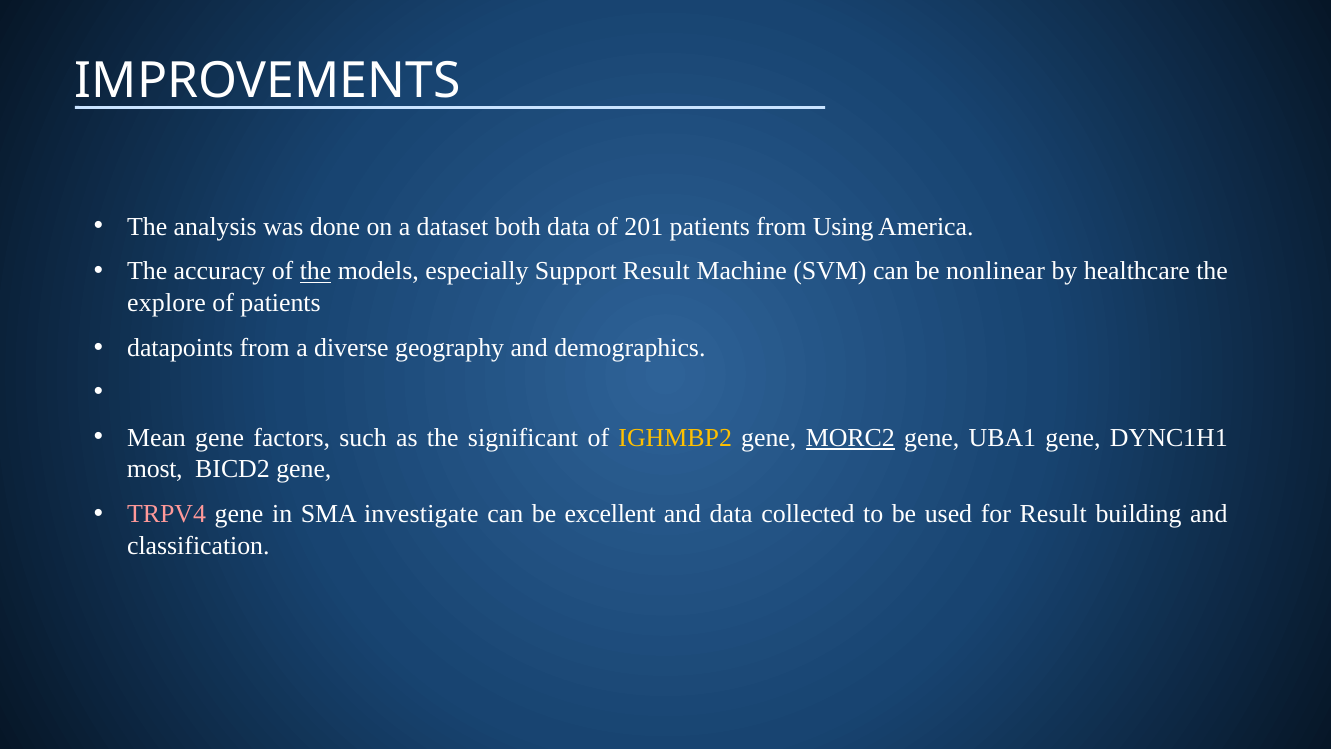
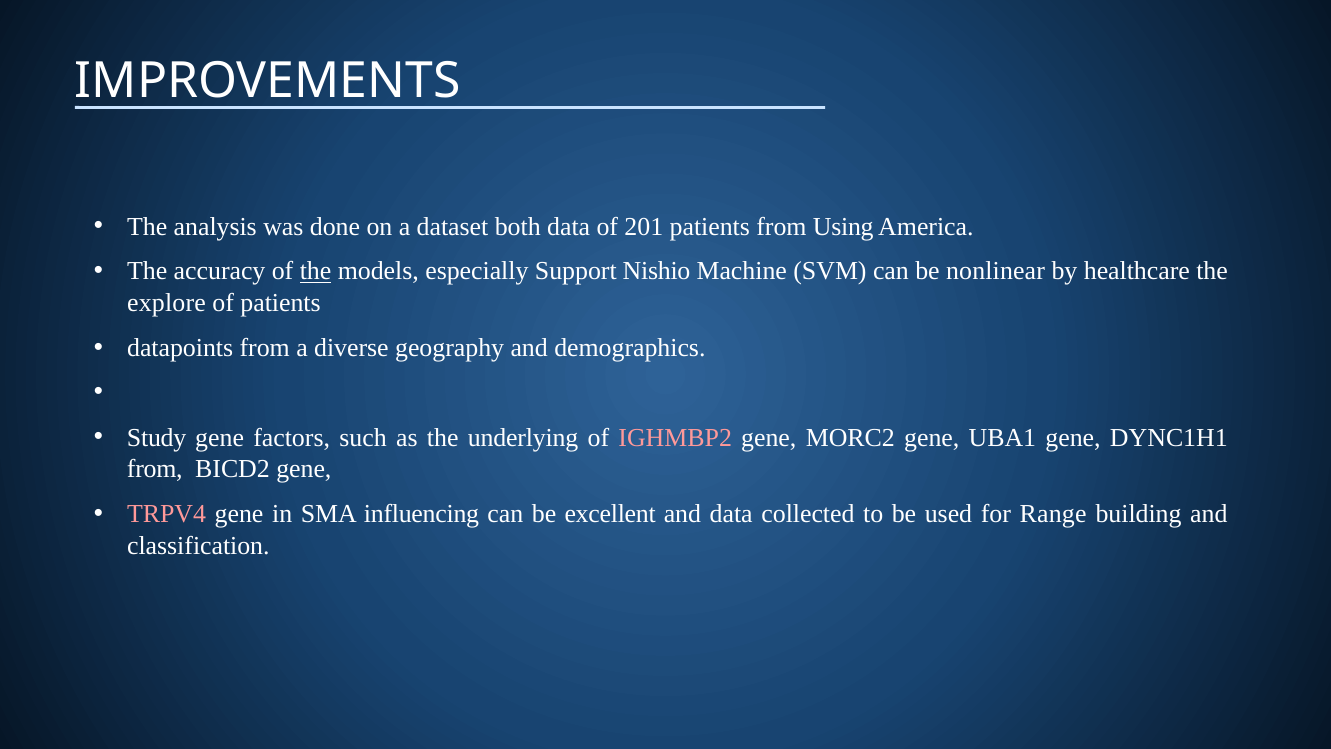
Support Result: Result -> Nishio (657, 271)
Mean: Mean -> Study (157, 438)
significant: significant -> underlying (523, 438)
IGHMBP2 colour: yellow -> pink (675, 438)
MORC2 underline: present -> none (850, 438)
most: most -> from (155, 469)
investigate: investigate -> influencing (422, 514)
for Result: Result -> Range (1053, 514)
